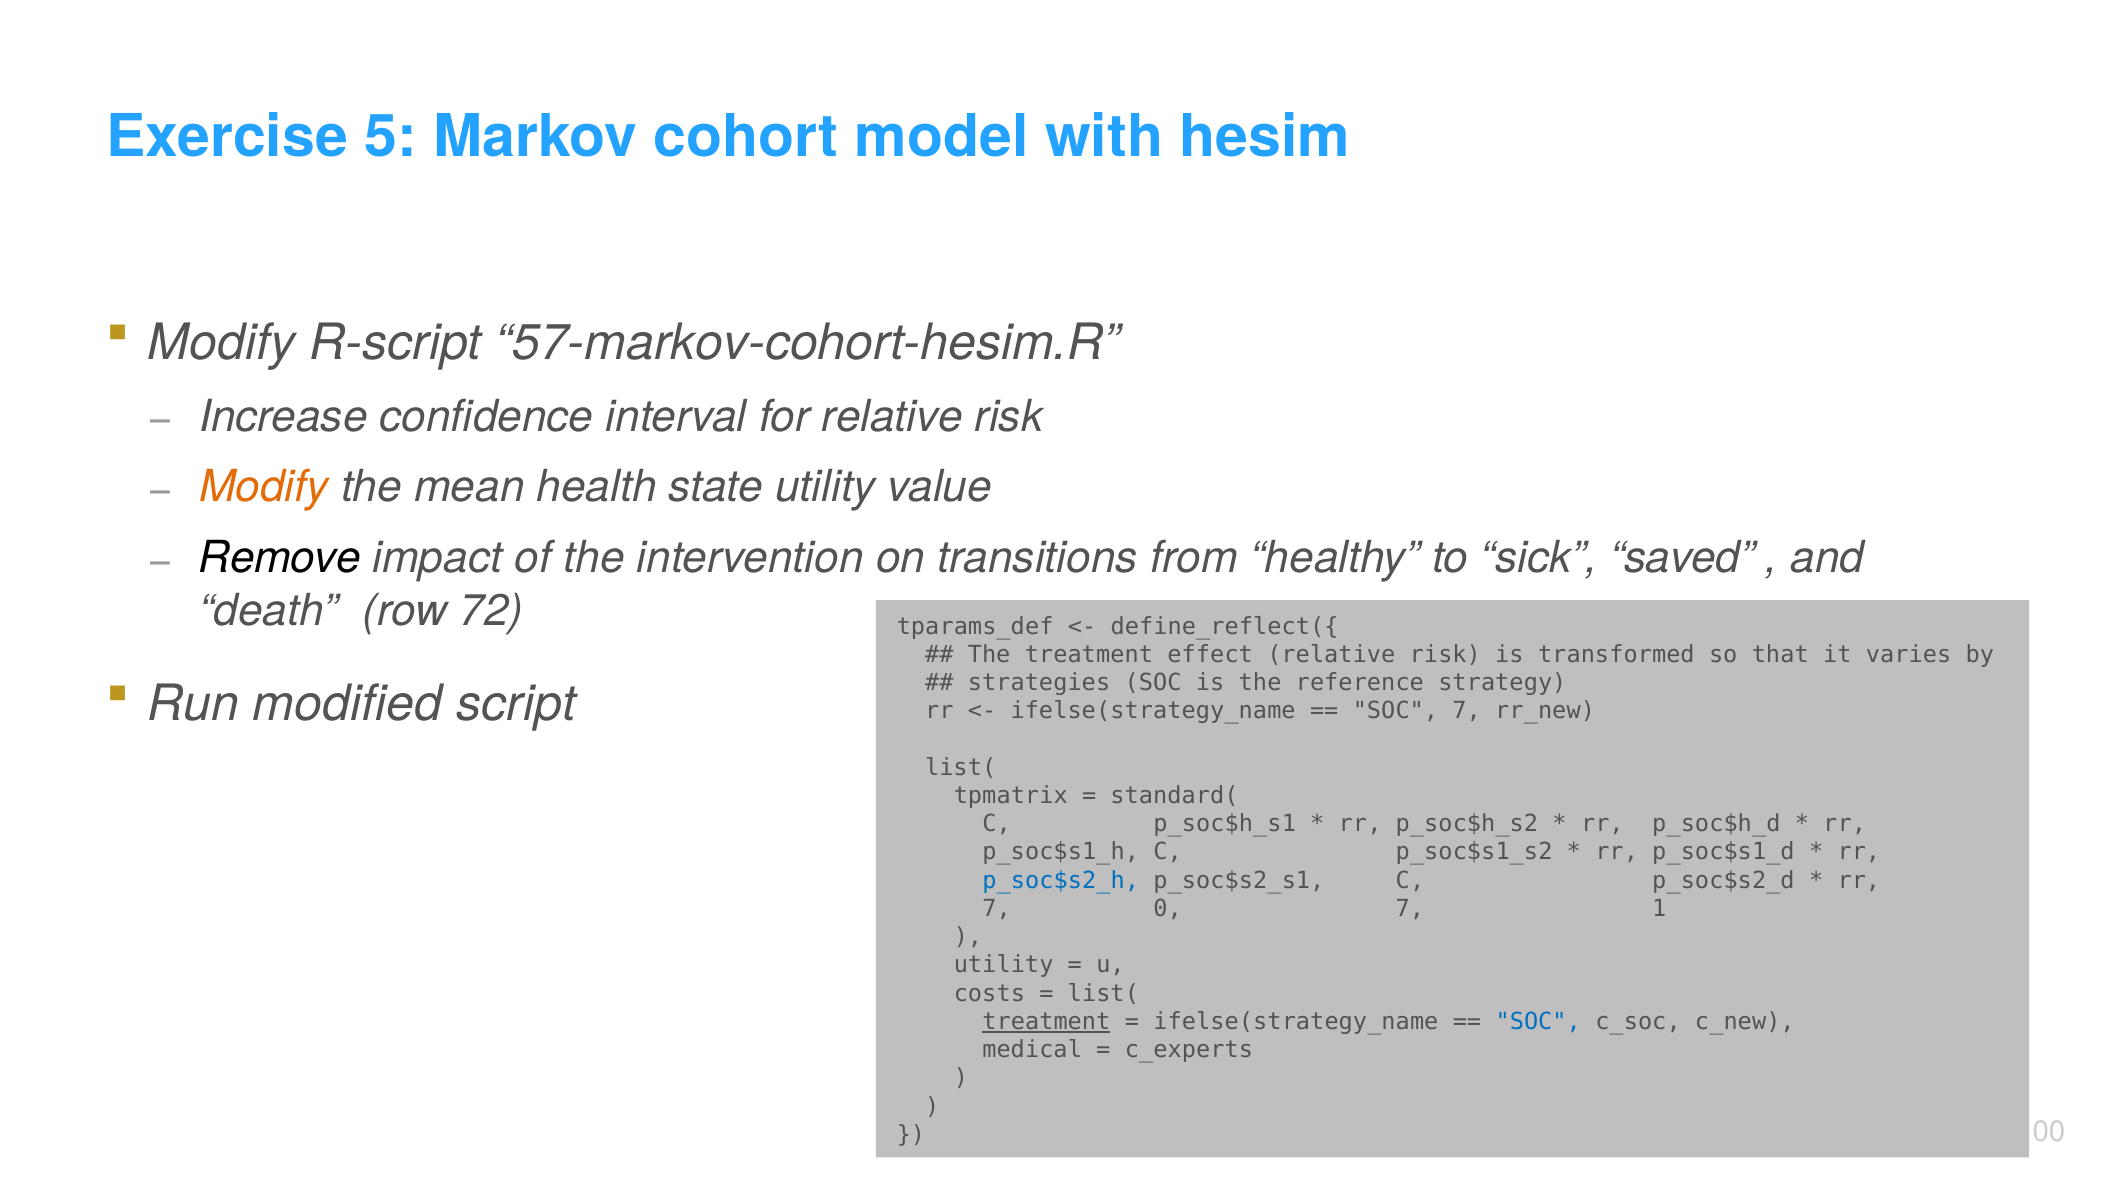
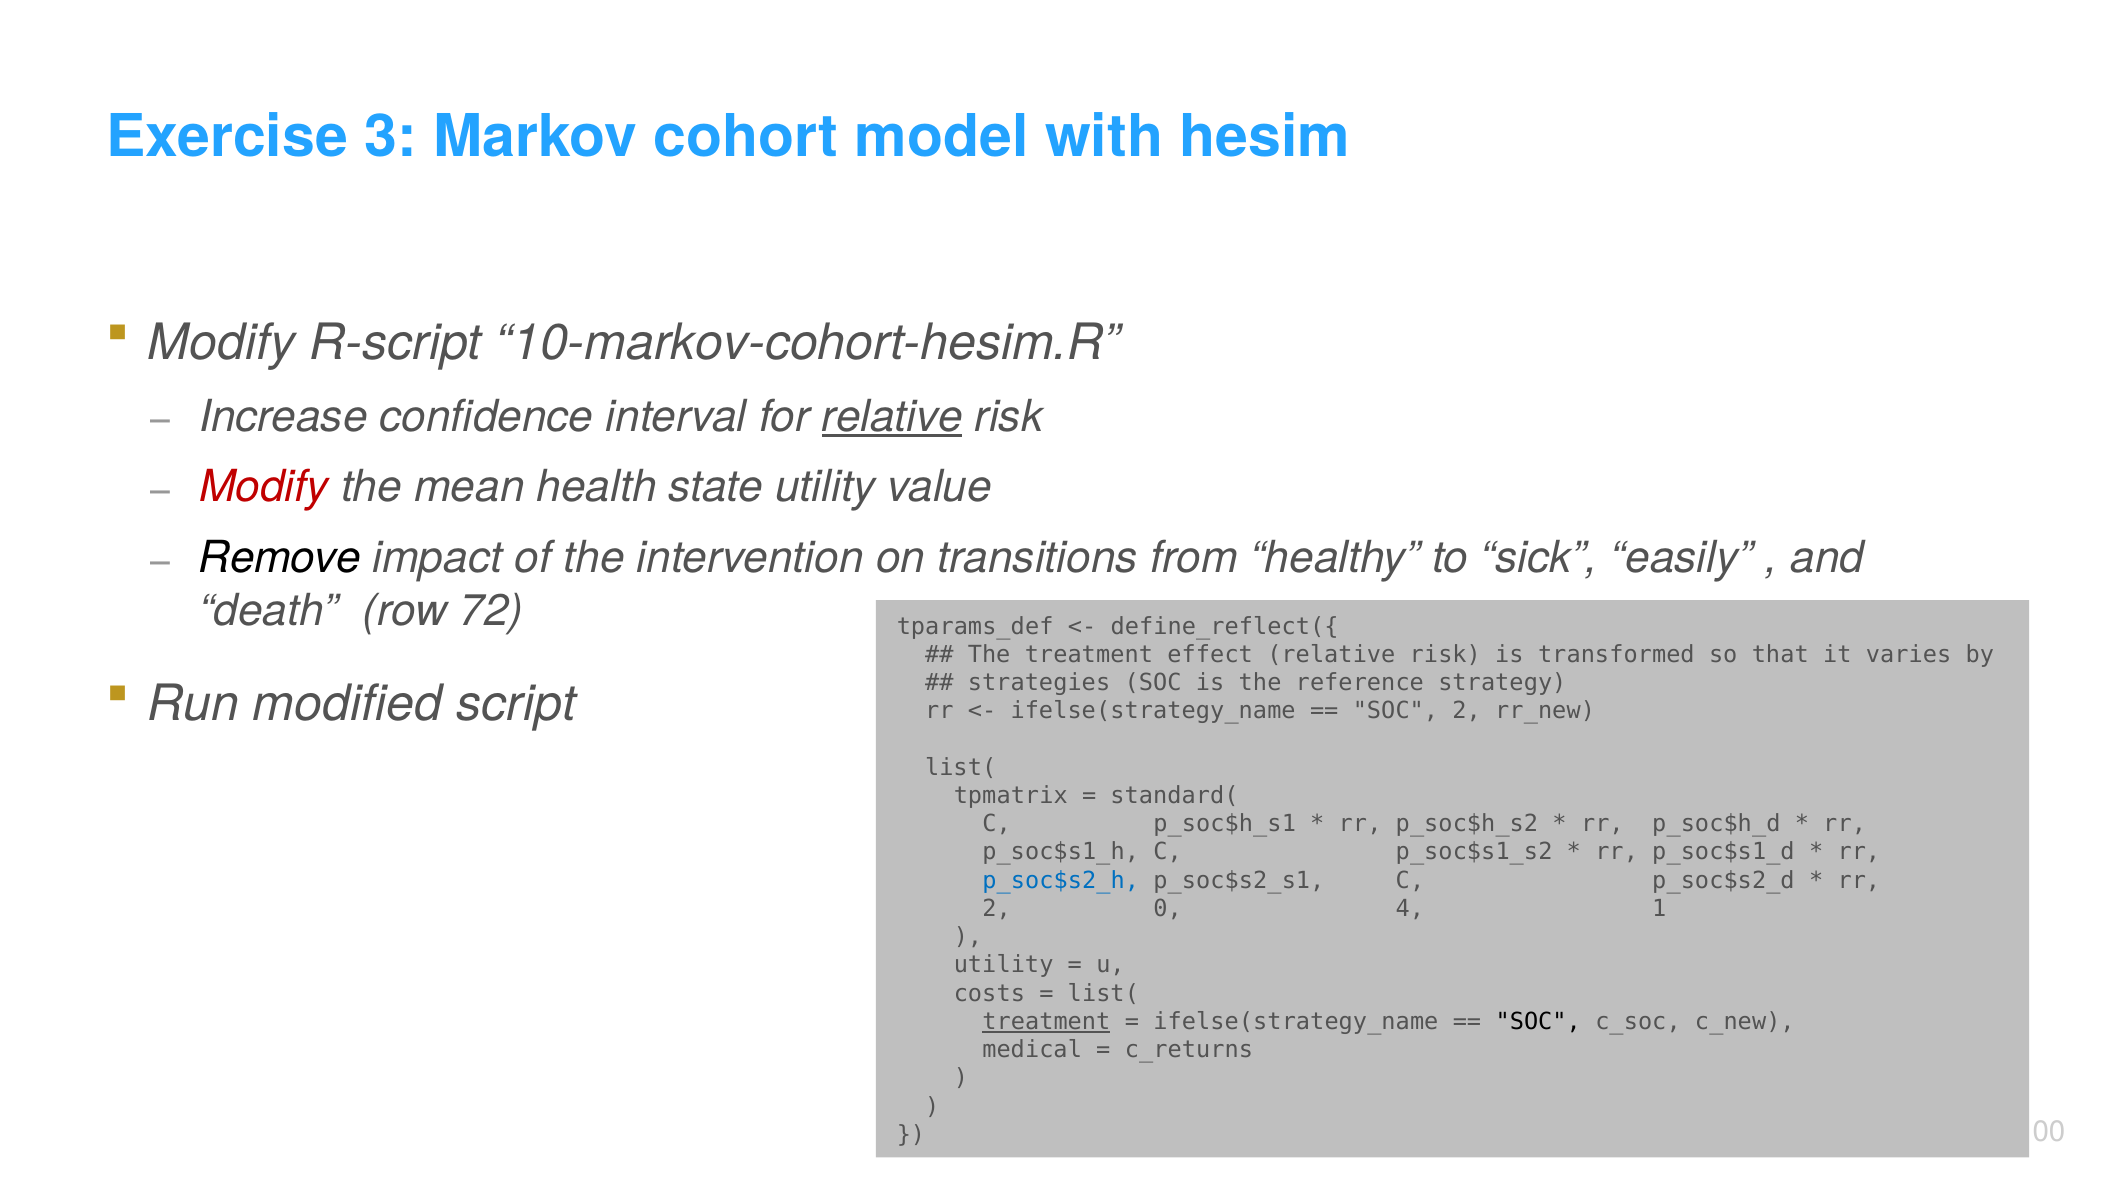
5: 5 -> 3 (390, 137)
57-markov-cohort-hesim.R: 57-markov-cohort-hesim.R -> 10-markov-cohort-hesim.R (808, 343)
relative underline: none -> present (892, 417)
Modify colour: orange -> red (264, 487)
saved: saved -> easily (1682, 558)
SOC 7: 7 -> 2 (1467, 711)
7: 7 -> 2 (997, 909)
0 7: 7 -> 4 (1410, 909)
SOC colour: blue -> black (1538, 1022)
c_experts: c_experts -> c_returns (1189, 1050)
